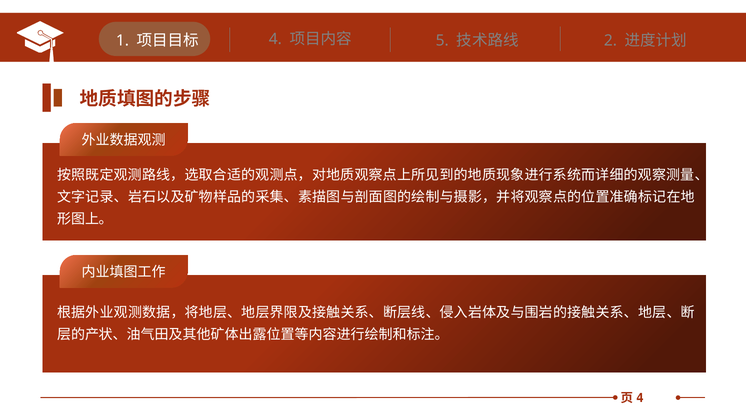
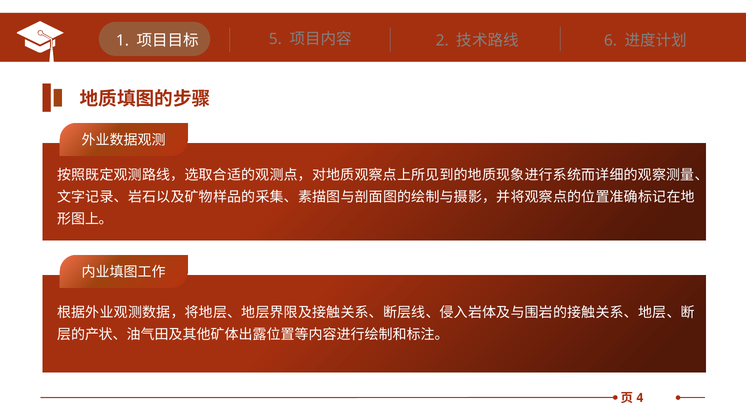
4: 4 -> 5 (275, 39)
5: 5 -> 2 (442, 40)
2: 2 -> 6 (610, 40)
